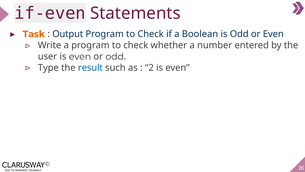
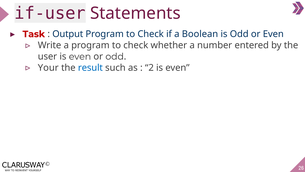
if-even: if-even -> if-user (50, 13)
Task colour: orange -> red (34, 34)
Type: Type -> Your (48, 68)
